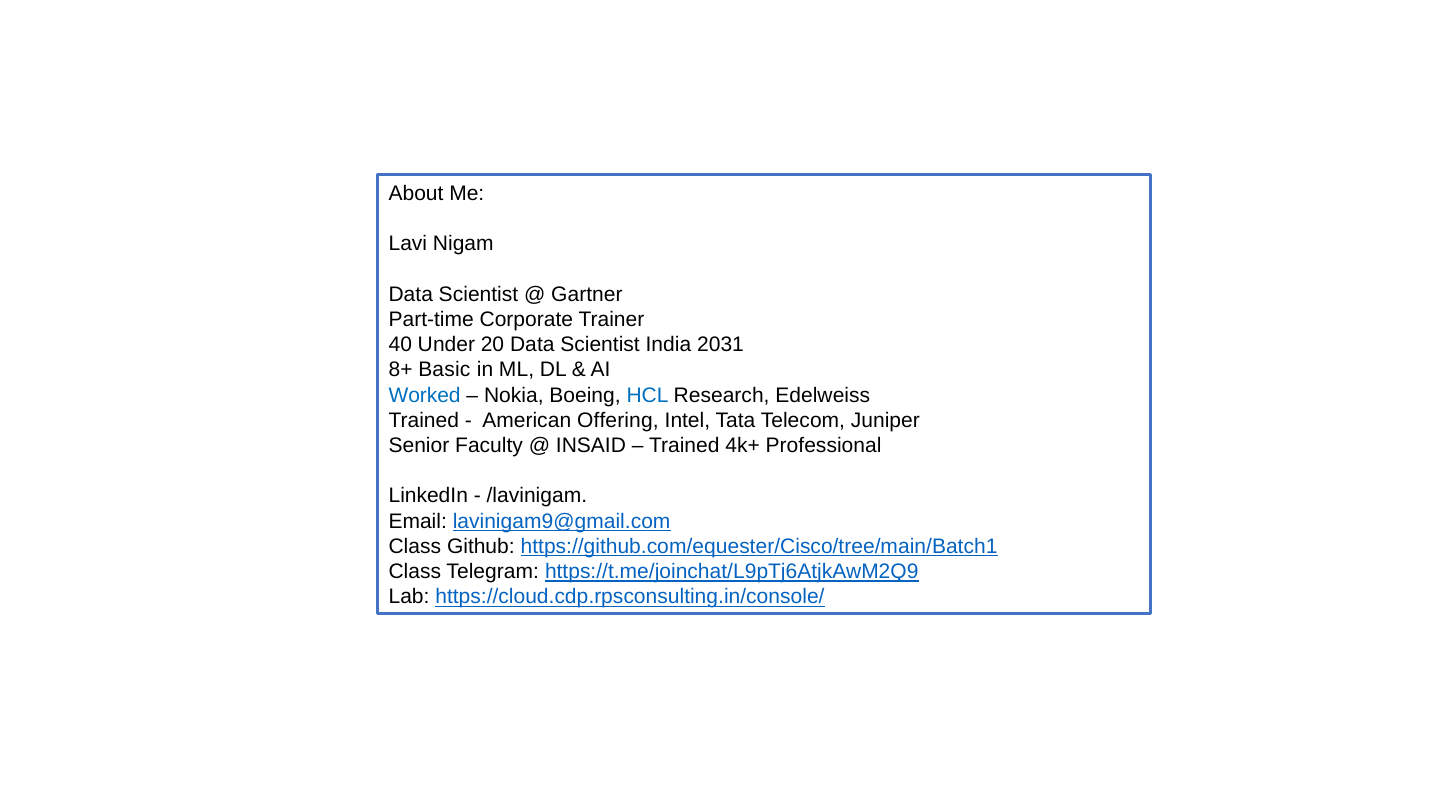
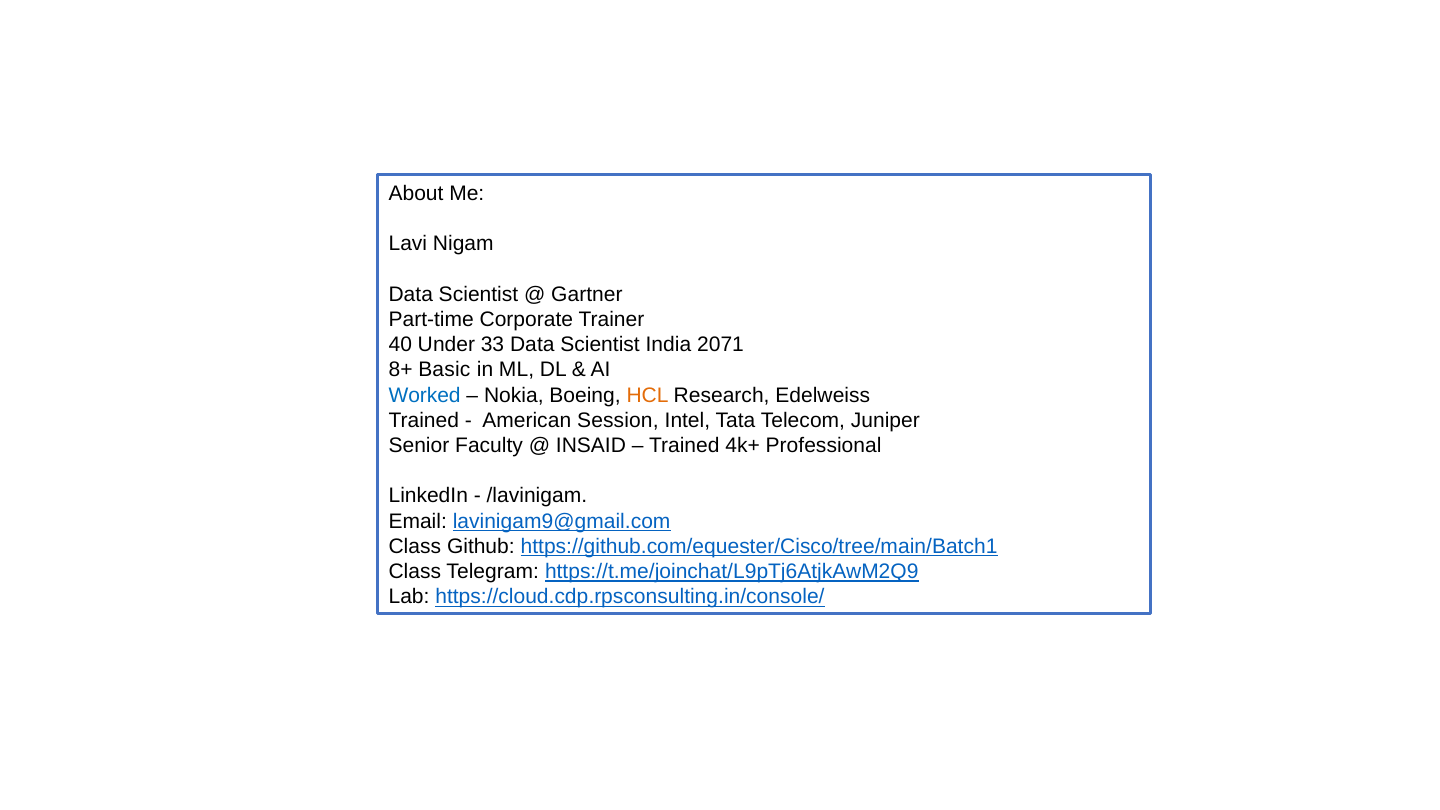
20: 20 -> 33 (492, 345)
2031: 2031 -> 2071 (721, 345)
HCL colour: blue -> orange (648, 395)
Offering: Offering -> Session (618, 420)
